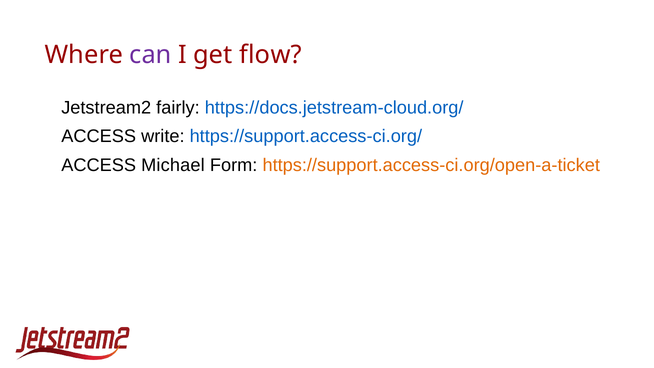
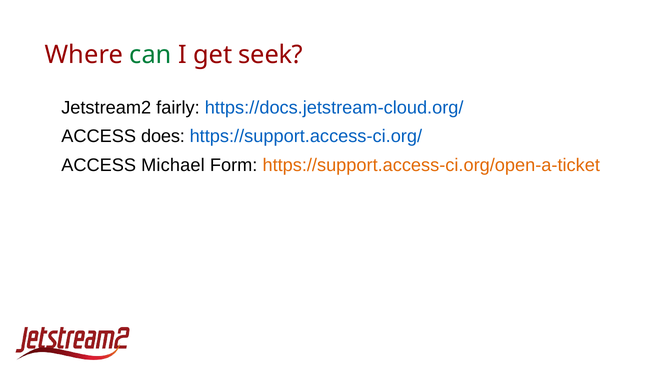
can colour: purple -> green (151, 55)
flow: flow -> seek (271, 55)
write: write -> does (163, 136)
